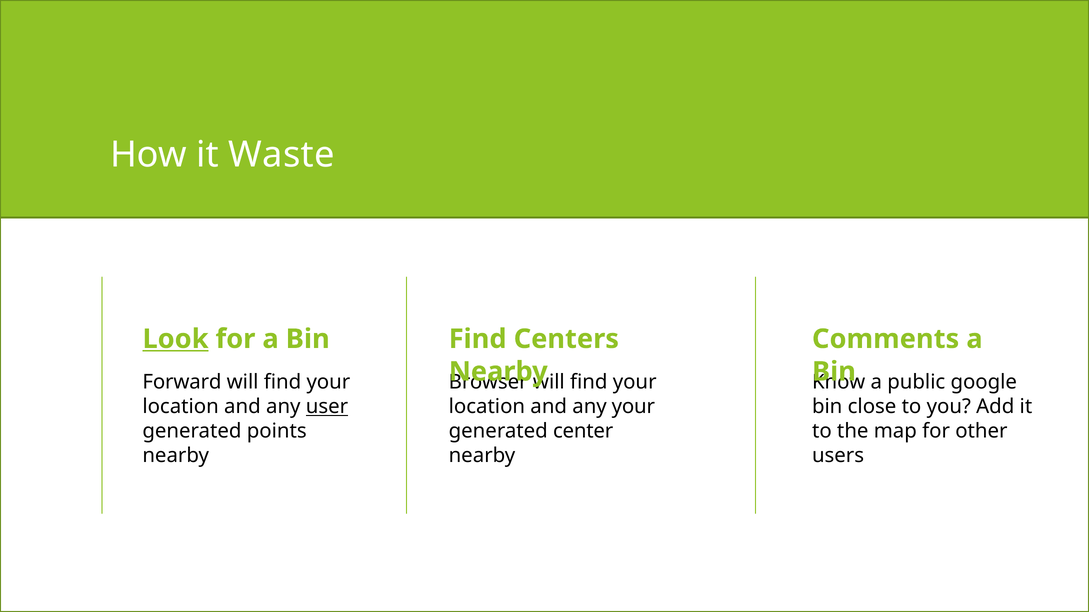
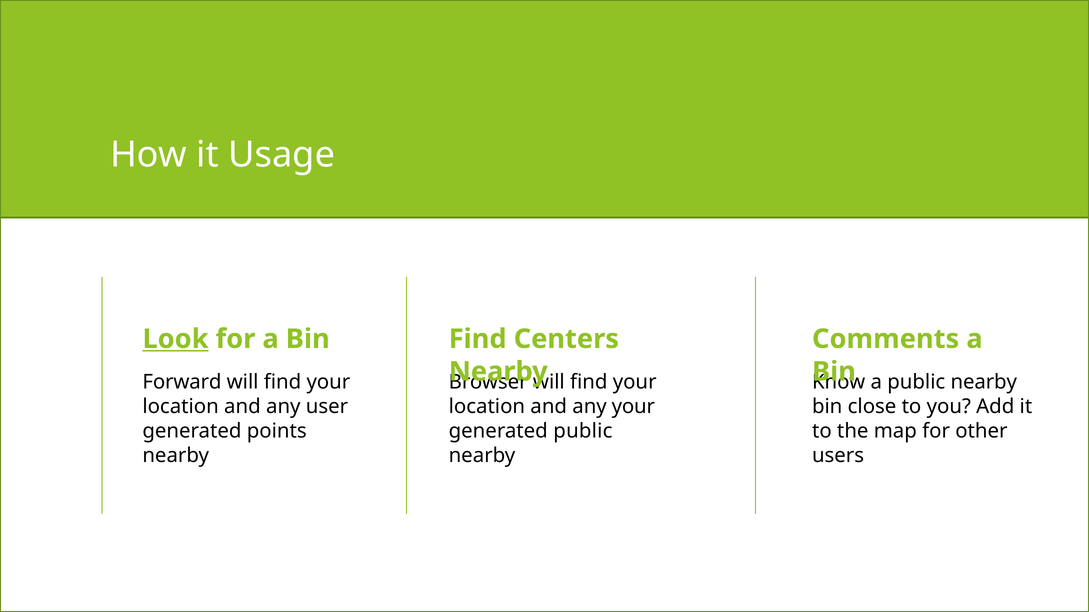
Waste: Waste -> Usage (282, 155)
a public google: google -> nearby (984, 383)
user underline: present -> none (327, 407)
generated center: center -> public (583, 432)
